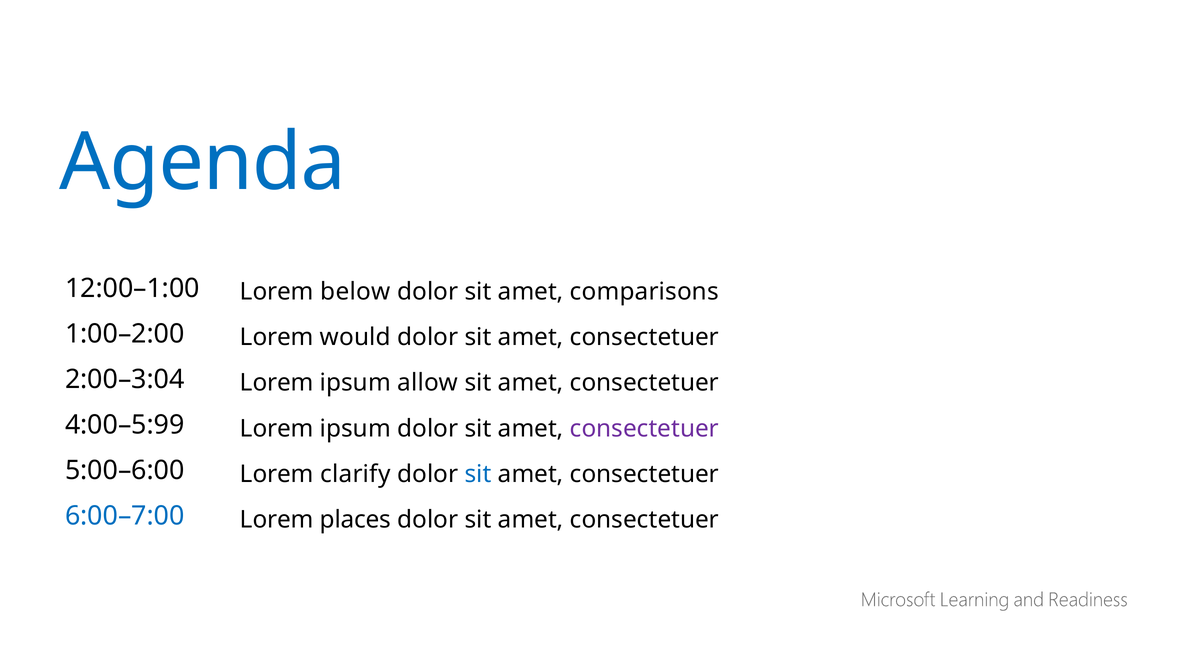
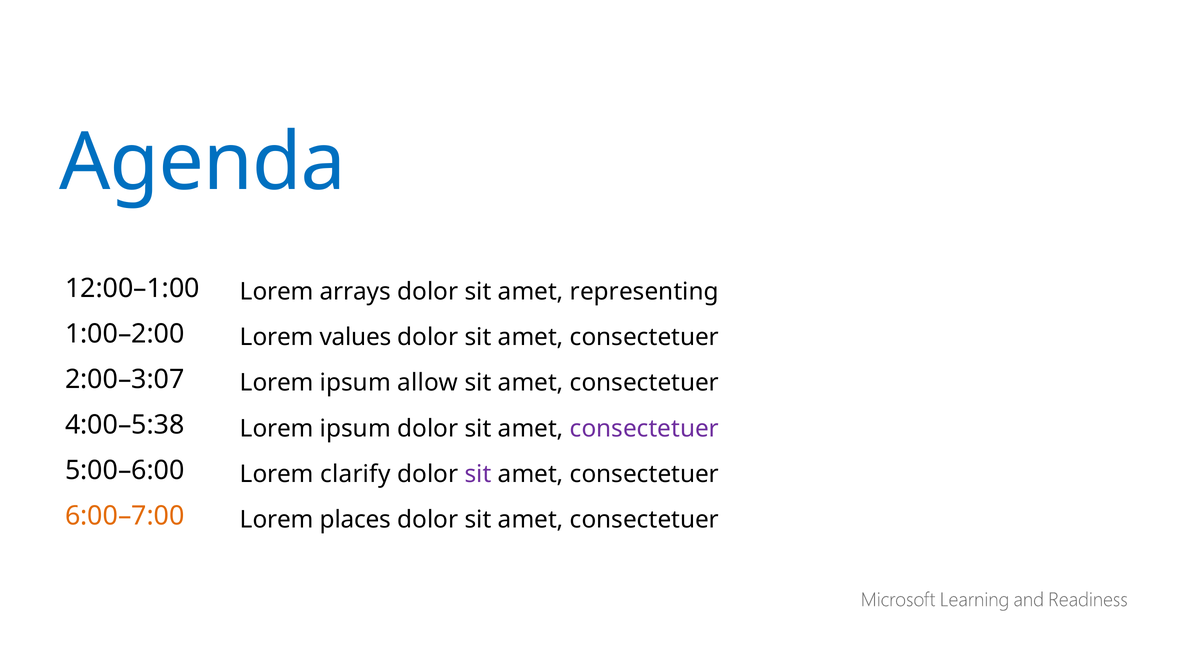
below: below -> arrays (355, 292)
comparisons: comparisons -> representing (644, 292)
would: would -> values (356, 337)
2:00–3:04: 2:00–3:04 -> 2:00–3:07 (125, 379)
4:00–5:99: 4:00–5:99 -> 4:00–5:38 (125, 425)
sit colour: blue -> purple (478, 474)
6:00–7:00 colour: blue -> orange (125, 516)
